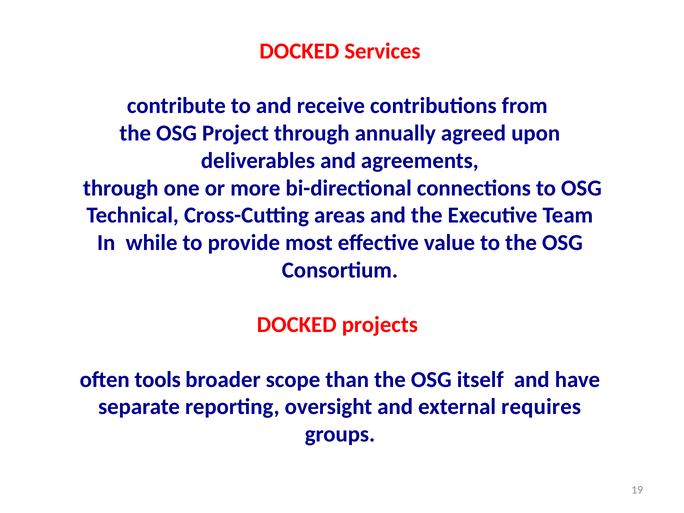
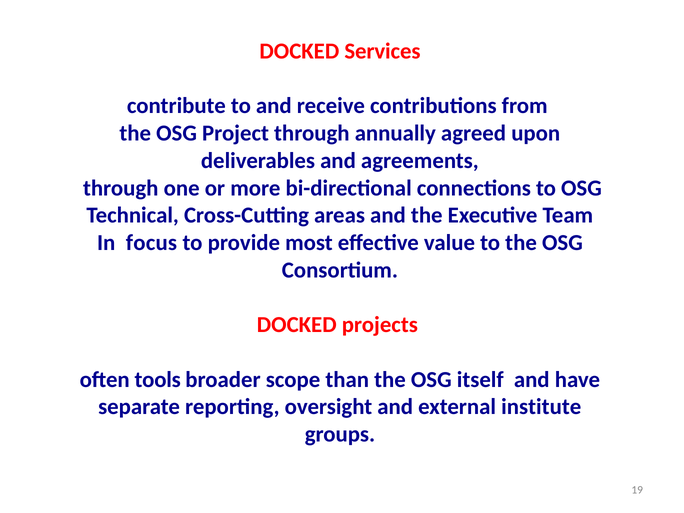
while: while -> focus (151, 243)
requires: requires -> institute (541, 407)
